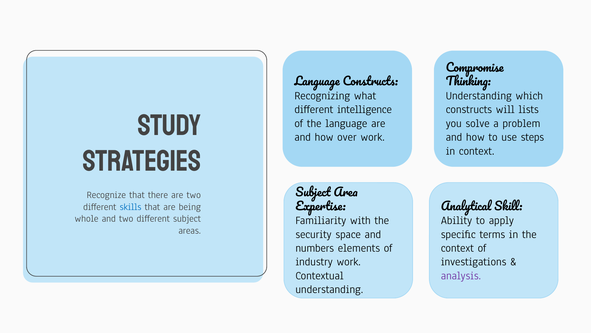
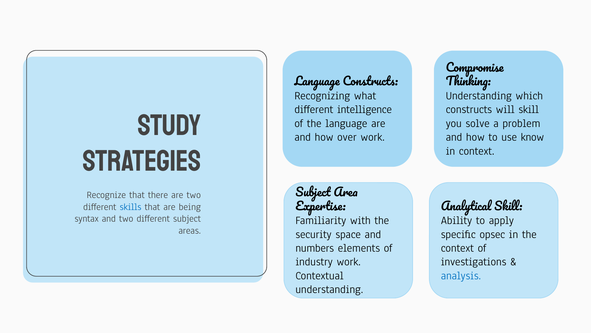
will lists: lists -> skill (529, 109)
steps: steps -> know (532, 137)
whole: whole -> syntax (87, 218)
terms: terms -> opsec (492, 234)
analysis colour: purple -> blue (461, 275)
